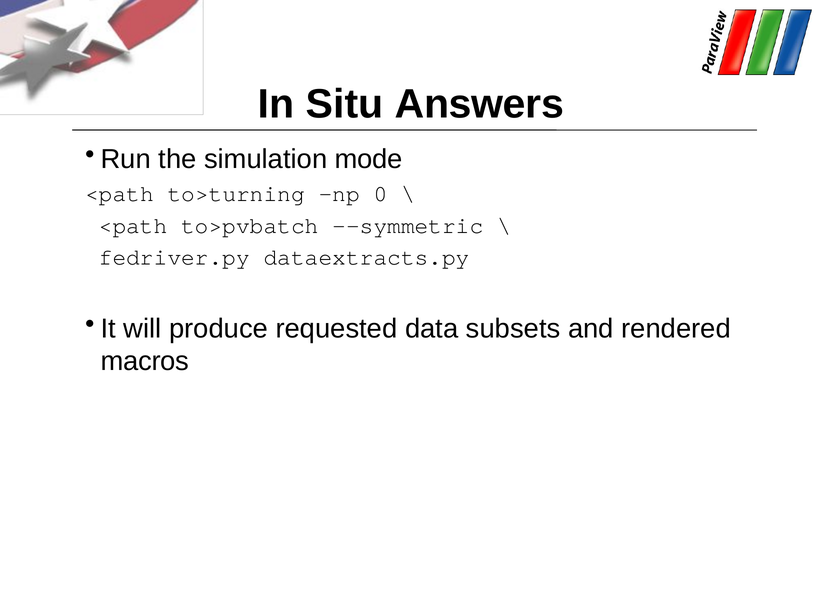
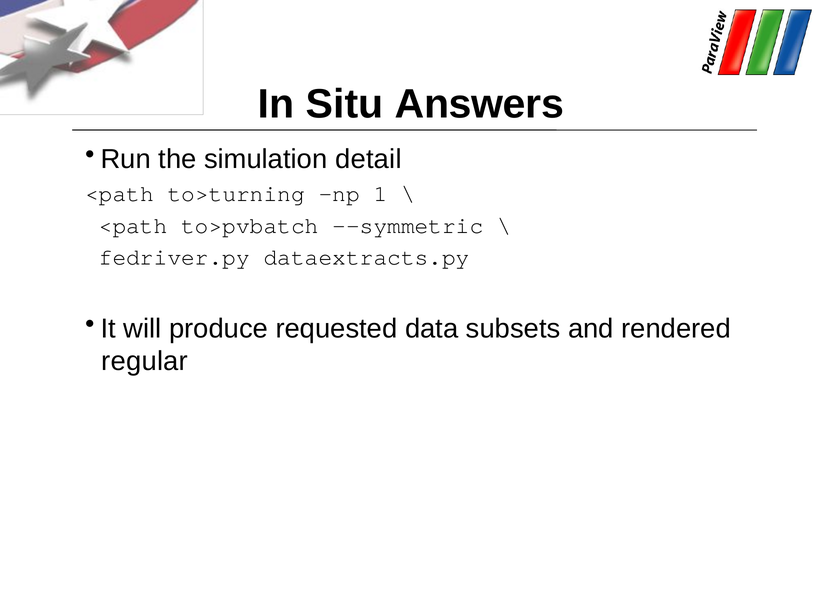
mode: mode -> detail (368, 159)
0: 0 -> 1 (380, 194)
macros: macros -> regular (145, 362)
